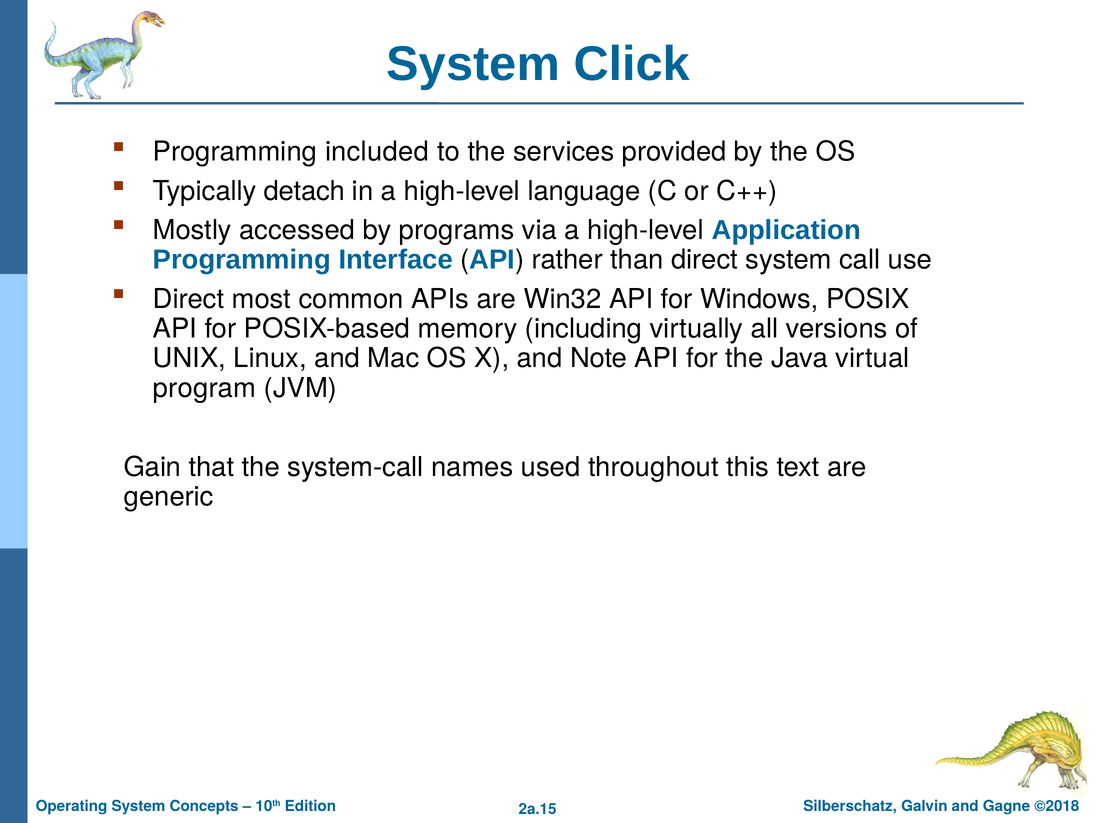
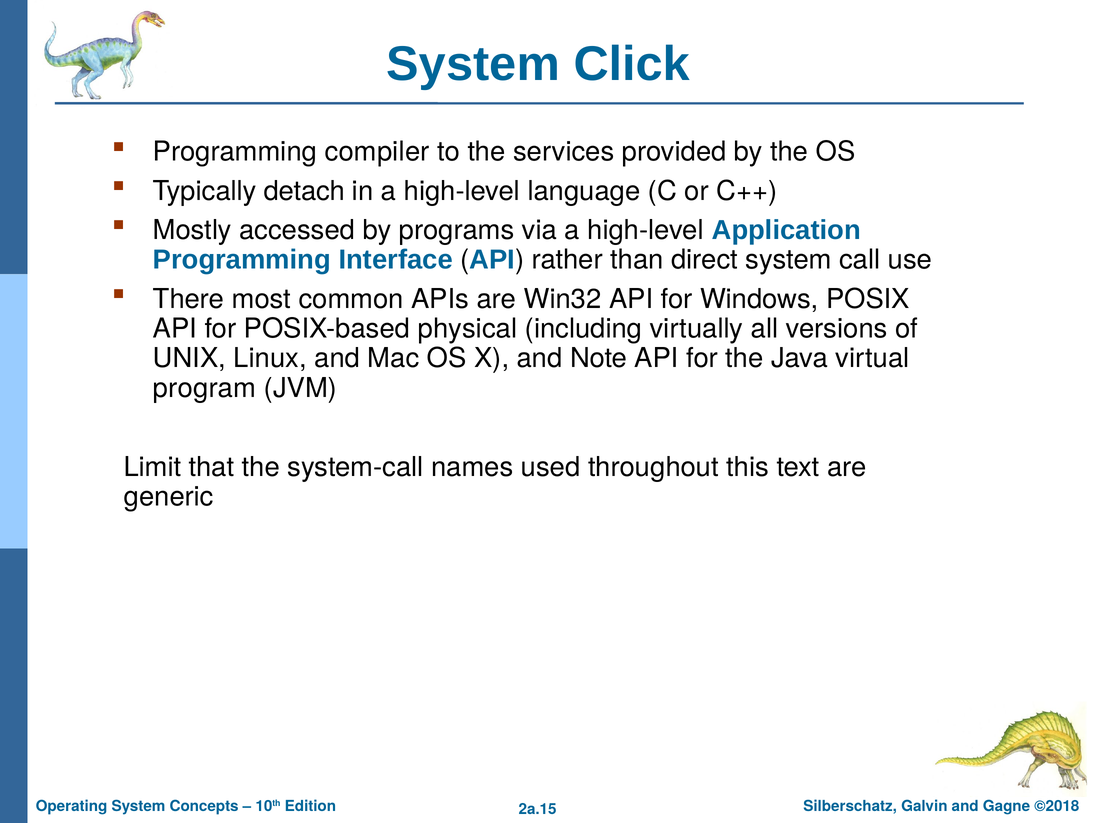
included: included -> compiler (377, 152)
Direct: Direct -> There (189, 299)
memory: memory -> physical (467, 329)
Gain: Gain -> Limit (152, 467)
